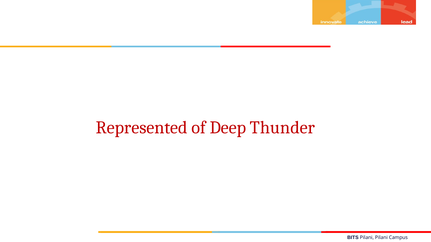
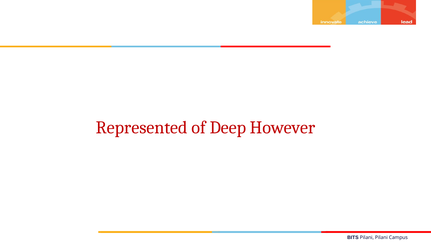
Thunder: Thunder -> However (283, 128)
